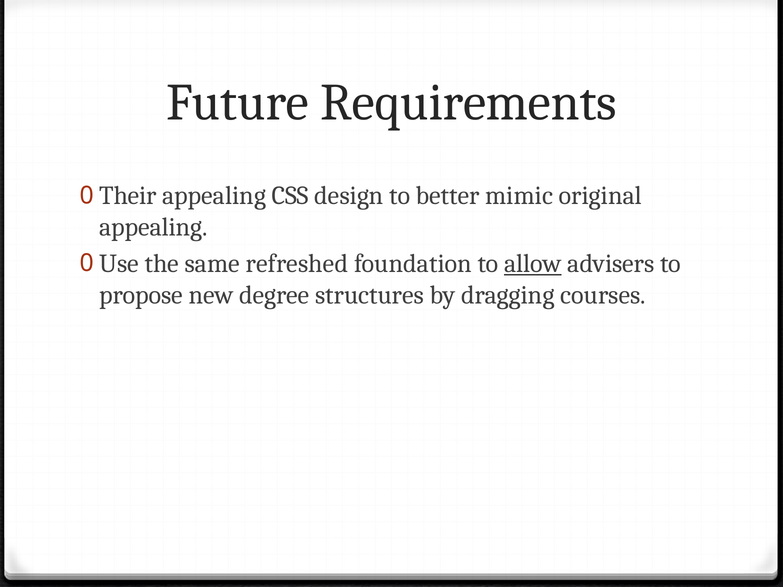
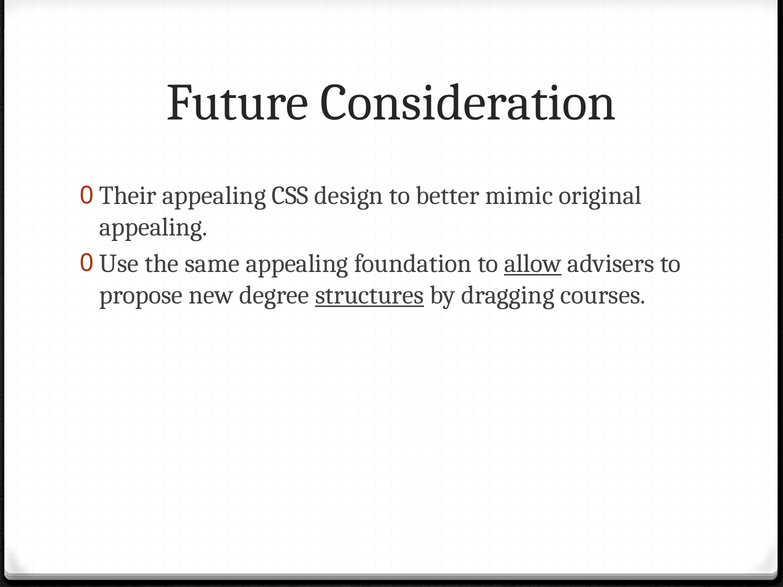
Requirements: Requirements -> Consideration (468, 103)
same refreshed: refreshed -> appealing (297, 264)
structures underline: none -> present (369, 295)
